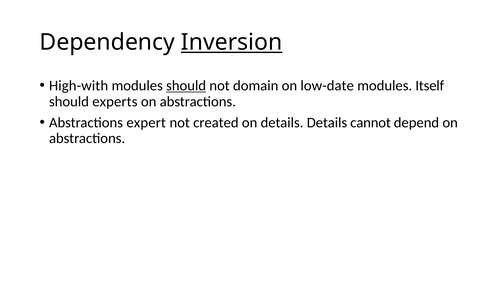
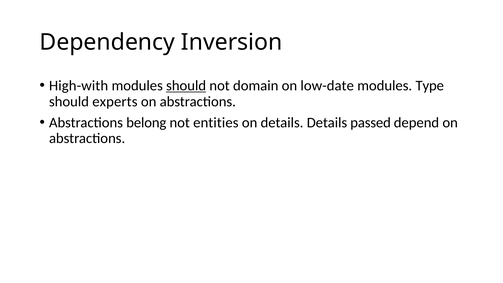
Inversion underline: present -> none (232, 42)
Itself: Itself -> Type (430, 86)
expert: expert -> belong (146, 123)
created: created -> entities (216, 123)
cannot: cannot -> passed (371, 123)
